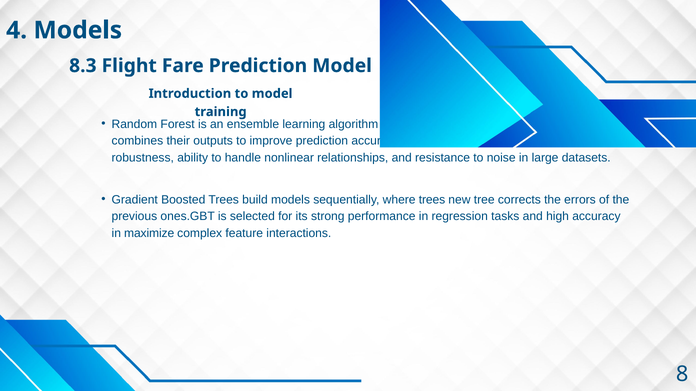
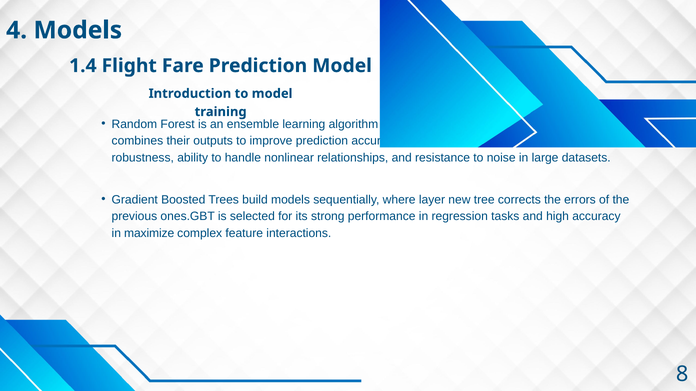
8.3: 8.3 -> 1.4 (83, 66)
where trees: trees -> layer (432, 200)
